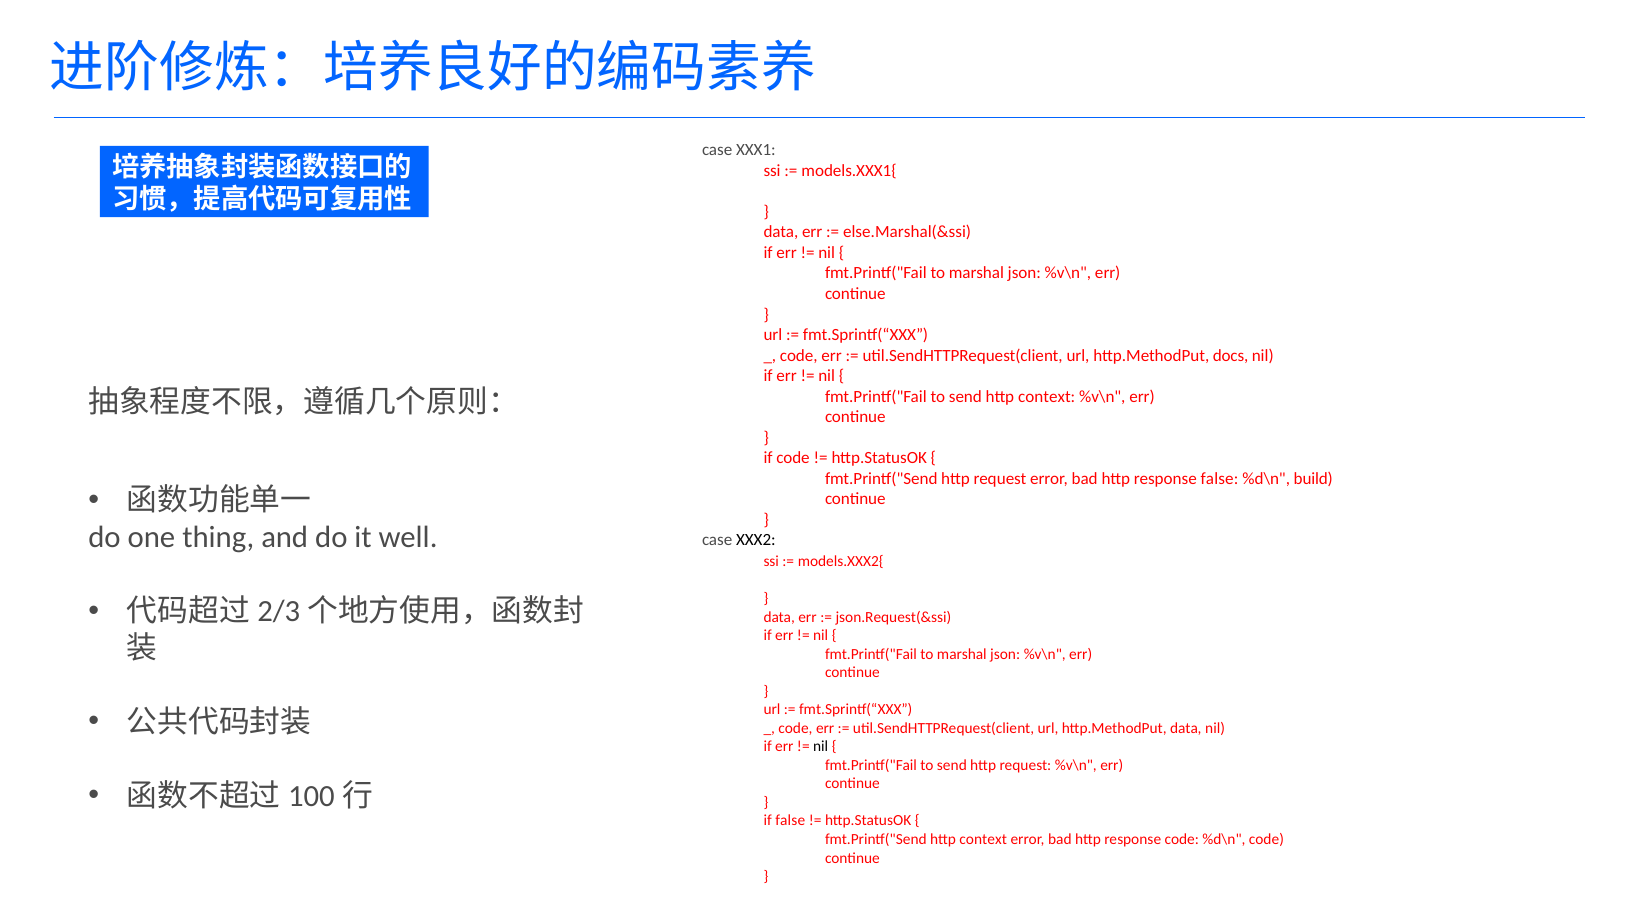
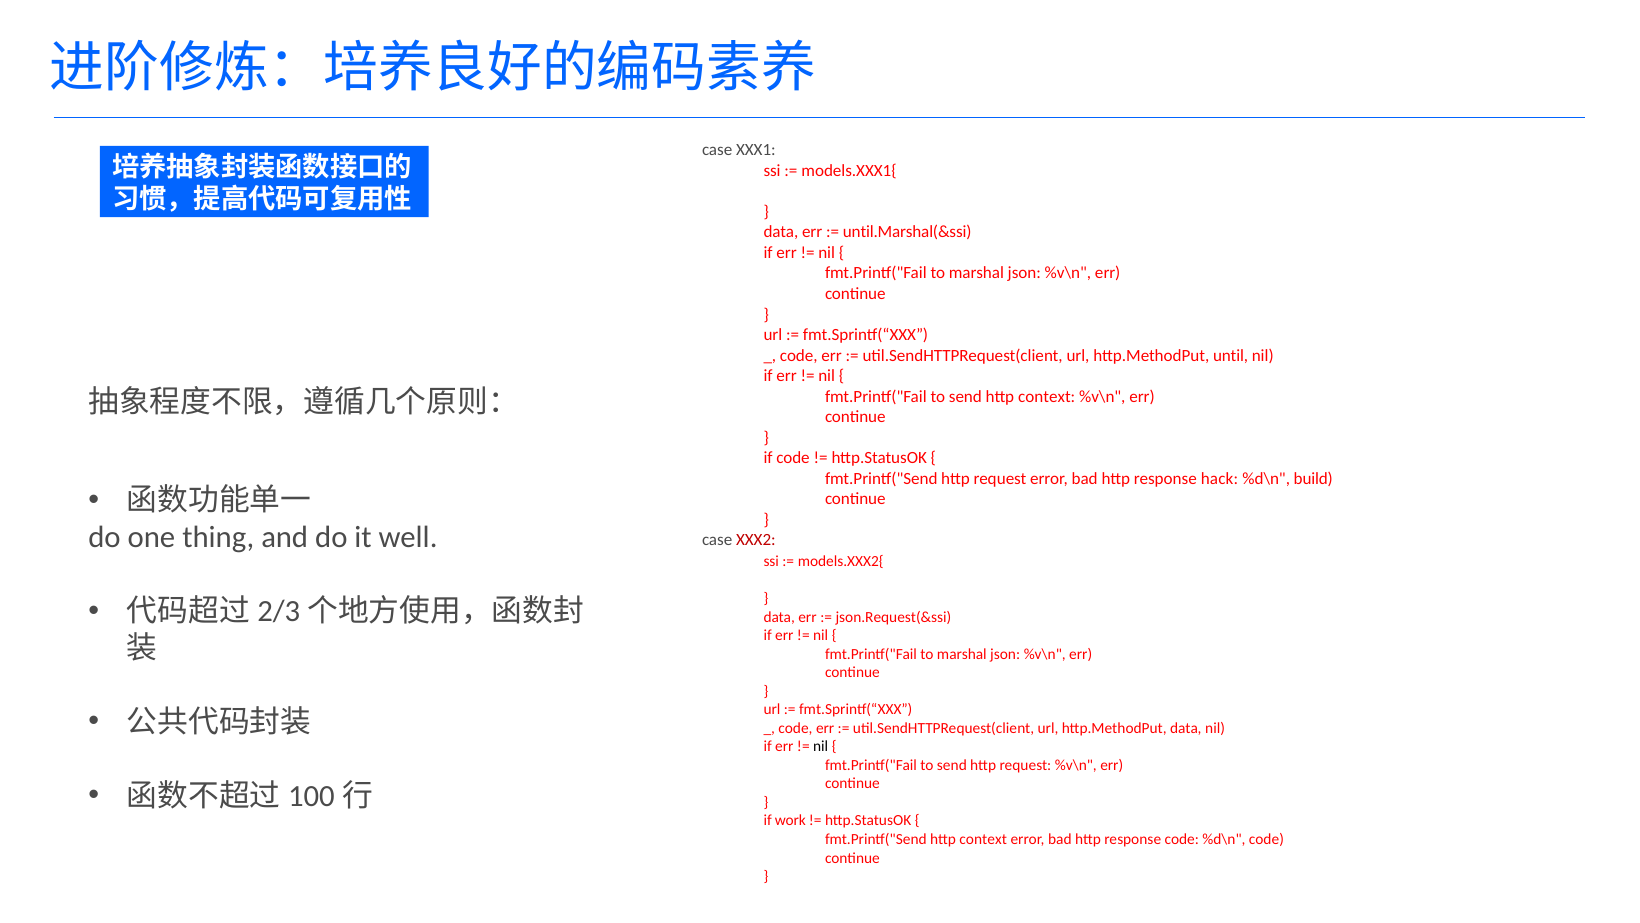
else.Marshal(&ssi: else.Marshal(&ssi -> until.Marshal(&ssi (907, 232)
docs: docs -> until (1231, 355)
response false: false -> hack (1220, 478)
XXX2 colour: black -> red (756, 540)
if false: false -> work (790, 820)
